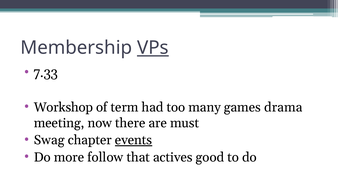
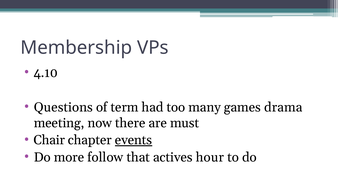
VPs underline: present -> none (153, 48)
7.33: 7.33 -> 4.10 (46, 73)
Workshop: Workshop -> Questions (63, 107)
Swag: Swag -> Chair (49, 140)
good: good -> hour (210, 157)
